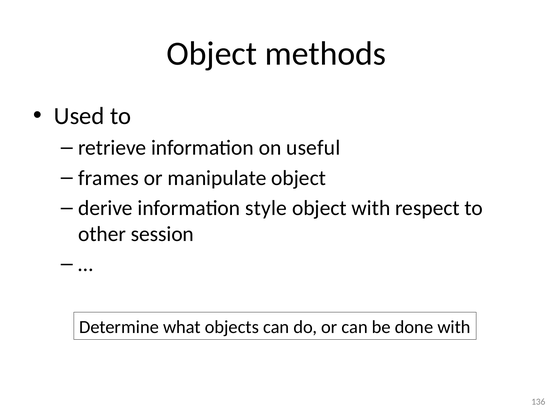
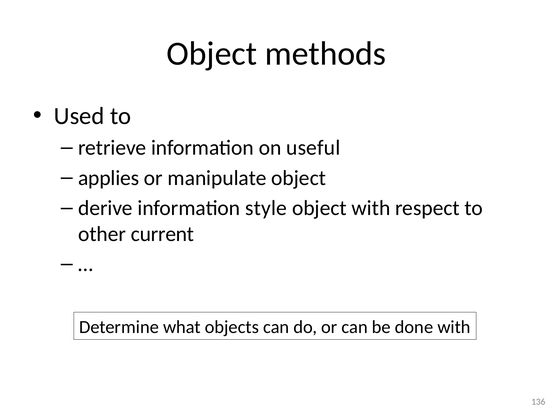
frames: frames -> applies (109, 178)
session: session -> current (162, 234)
